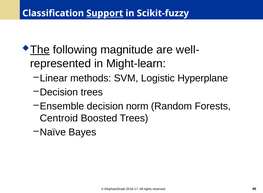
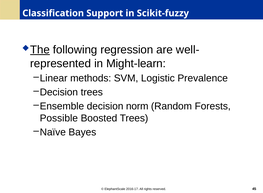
Support underline: present -> none (105, 13)
magnitude: magnitude -> regression (127, 50)
Hyperplane: Hyperplane -> Prevalence (203, 78)
Centroid: Centroid -> Possible (59, 118)
